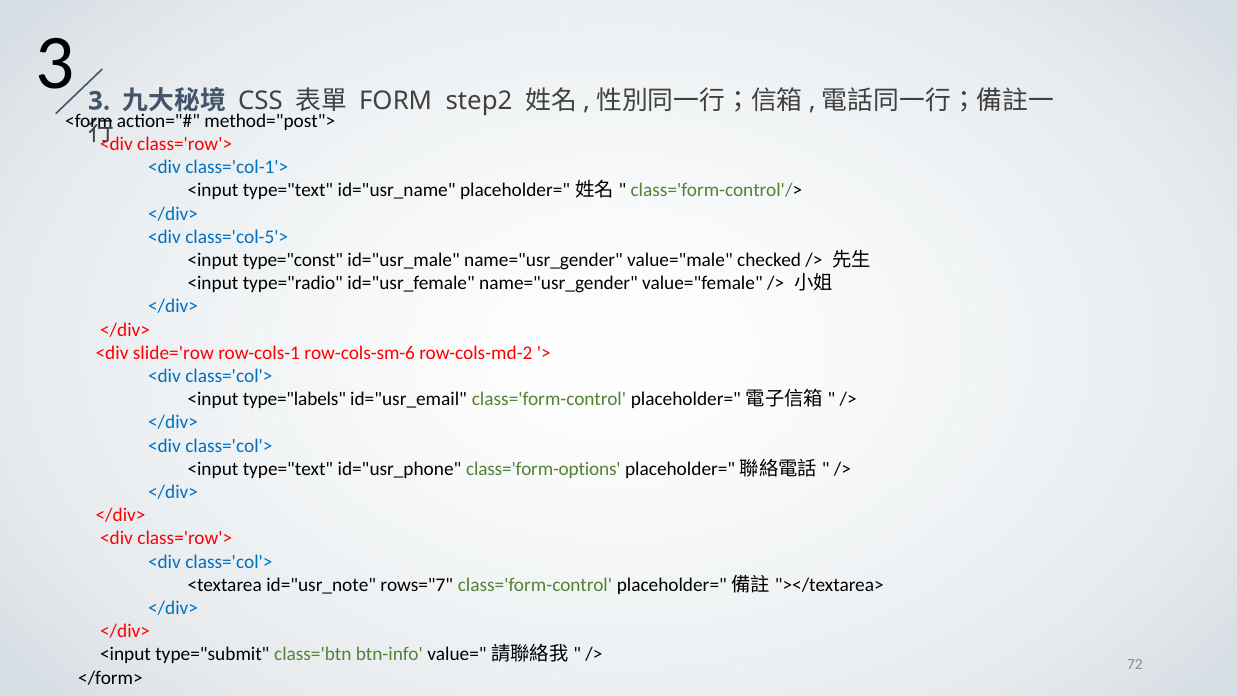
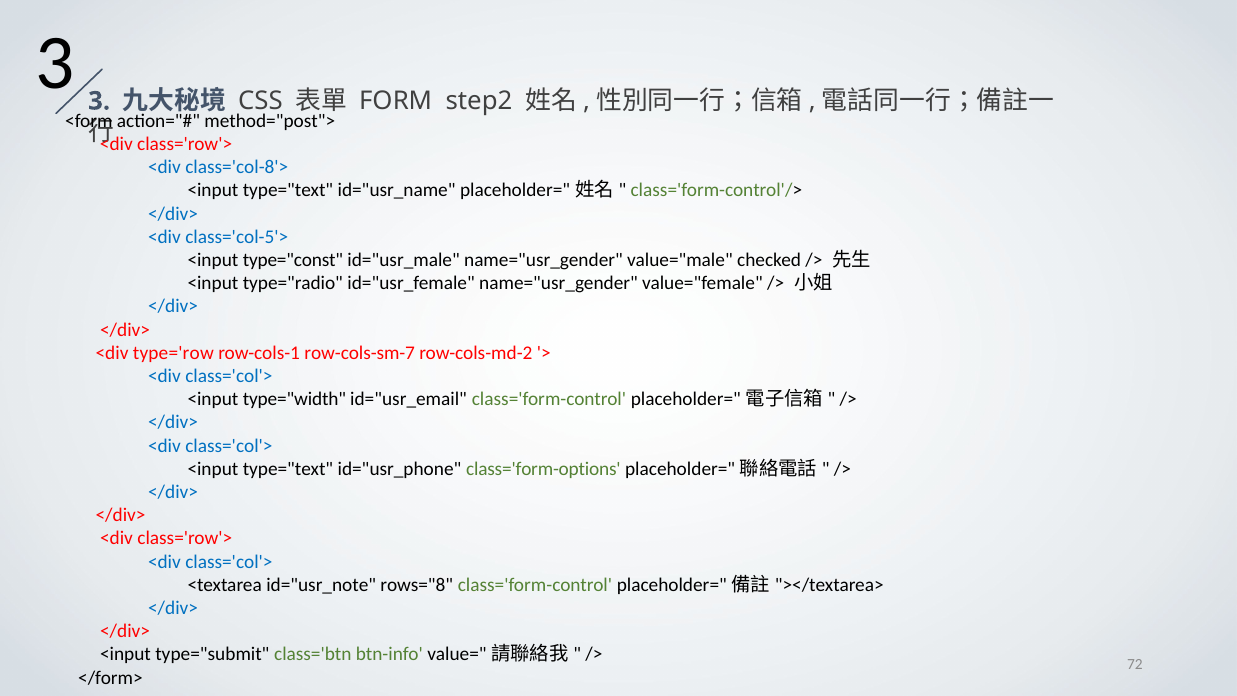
class='col-1'>: class='col-1'> -> class='col-8'> (237, 167)
slide='row: slide='row -> type='row (173, 353)
row-cols-sm-6: row-cols-sm-6 -> row-cols-sm-7 (360, 353)
type="labels: type="labels -> type="width (294, 399)
rows="7: rows="7 -> rows="8 (417, 585)
